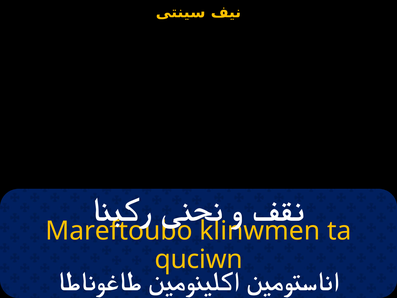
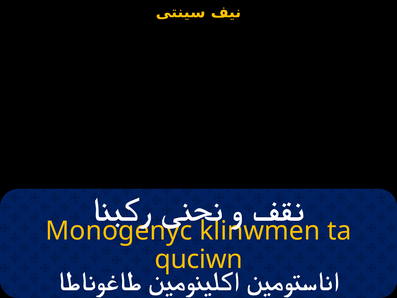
Mareftoubo: Mareftoubo -> Monogenyc (119, 231)
